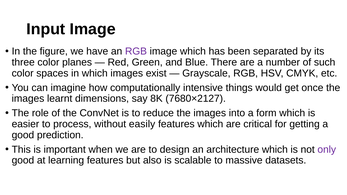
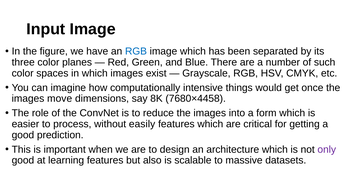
RGB colour: purple -> blue (136, 51)
learnt: learnt -> move (60, 99)
7680×2127: 7680×2127 -> 7680×4458 (196, 99)
